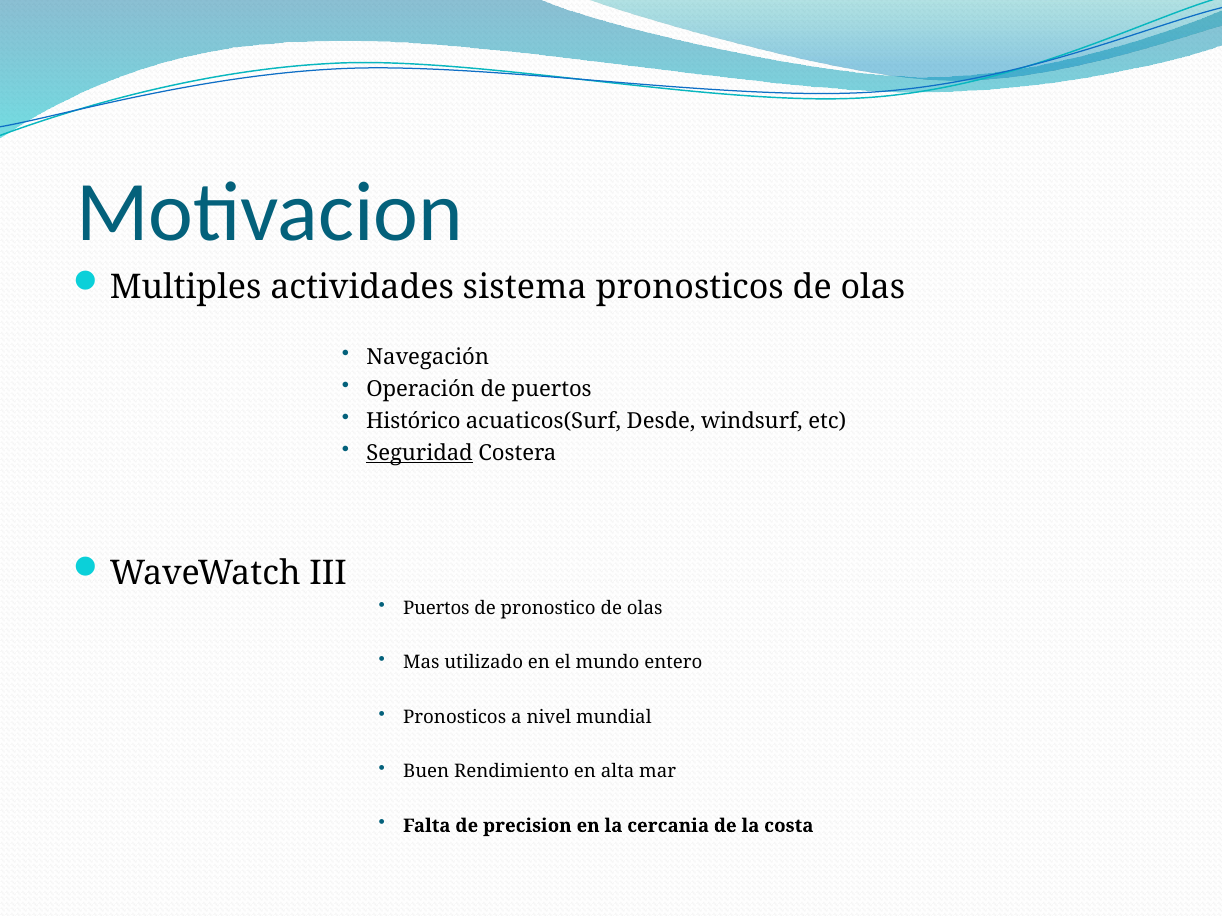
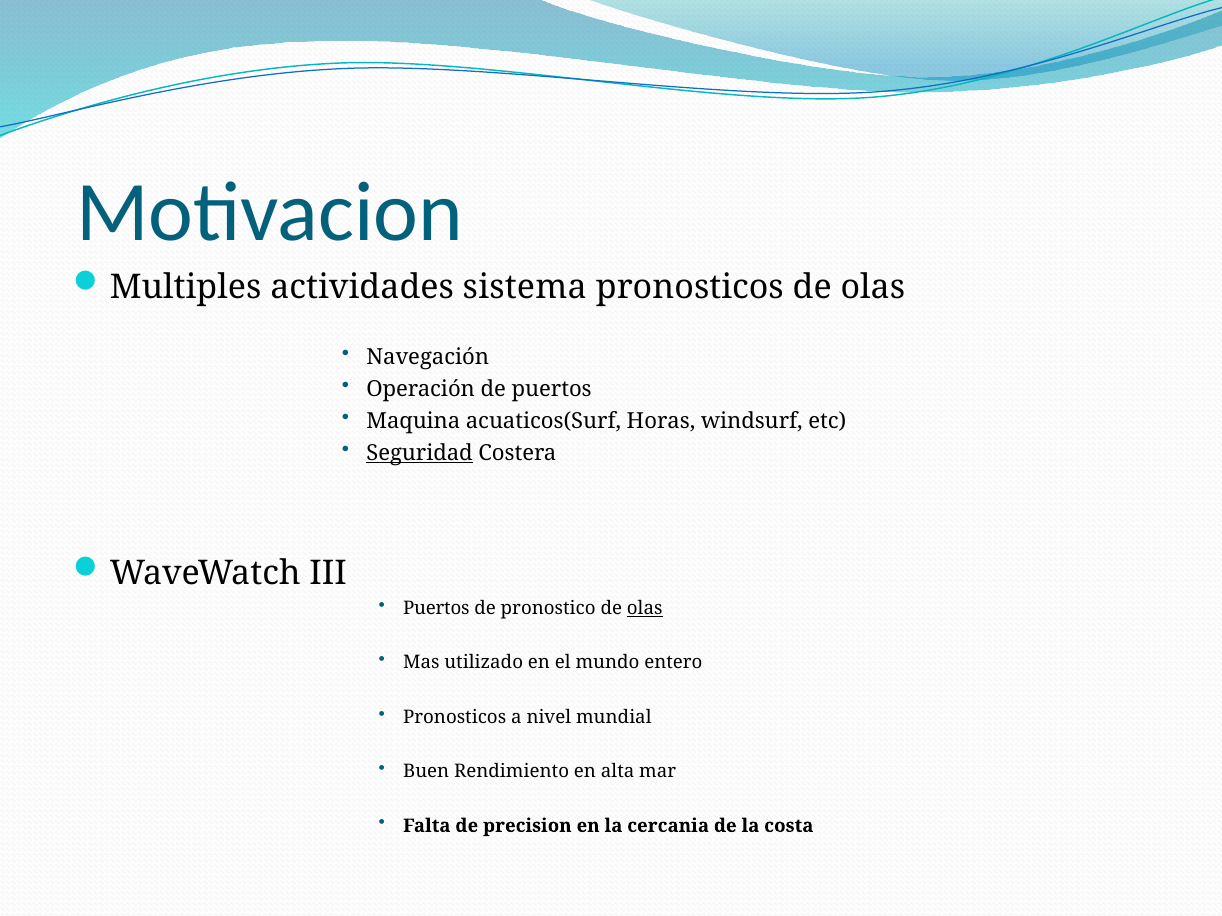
Histórico: Histórico -> Maquina (413, 421)
Desde: Desde -> Horas (661, 421)
olas underline: none -> present (645, 609)
